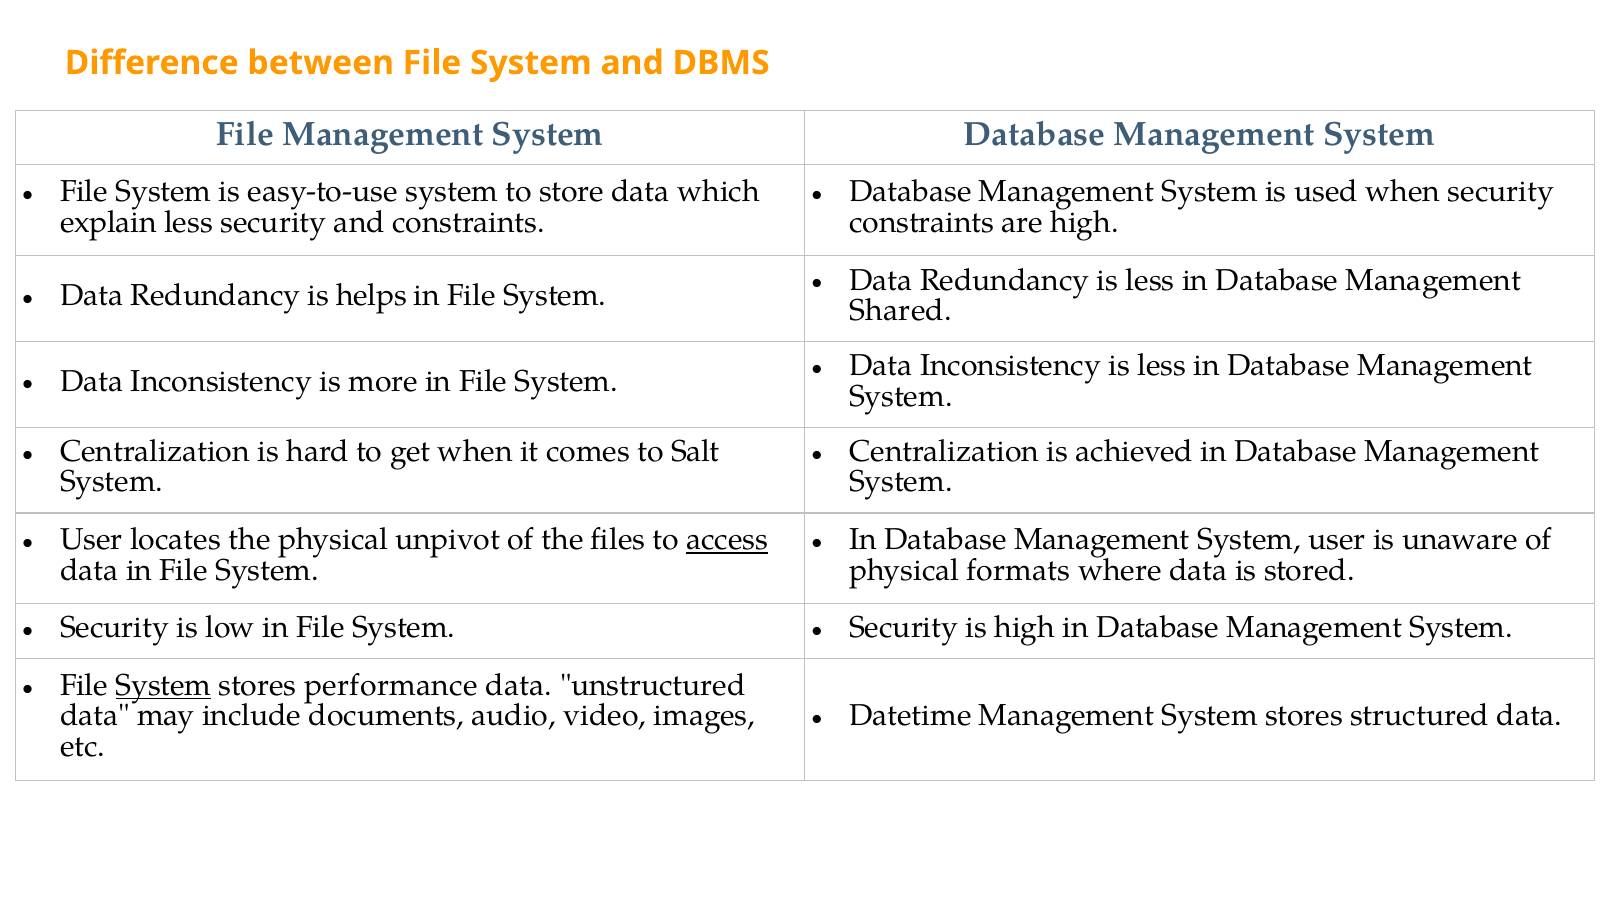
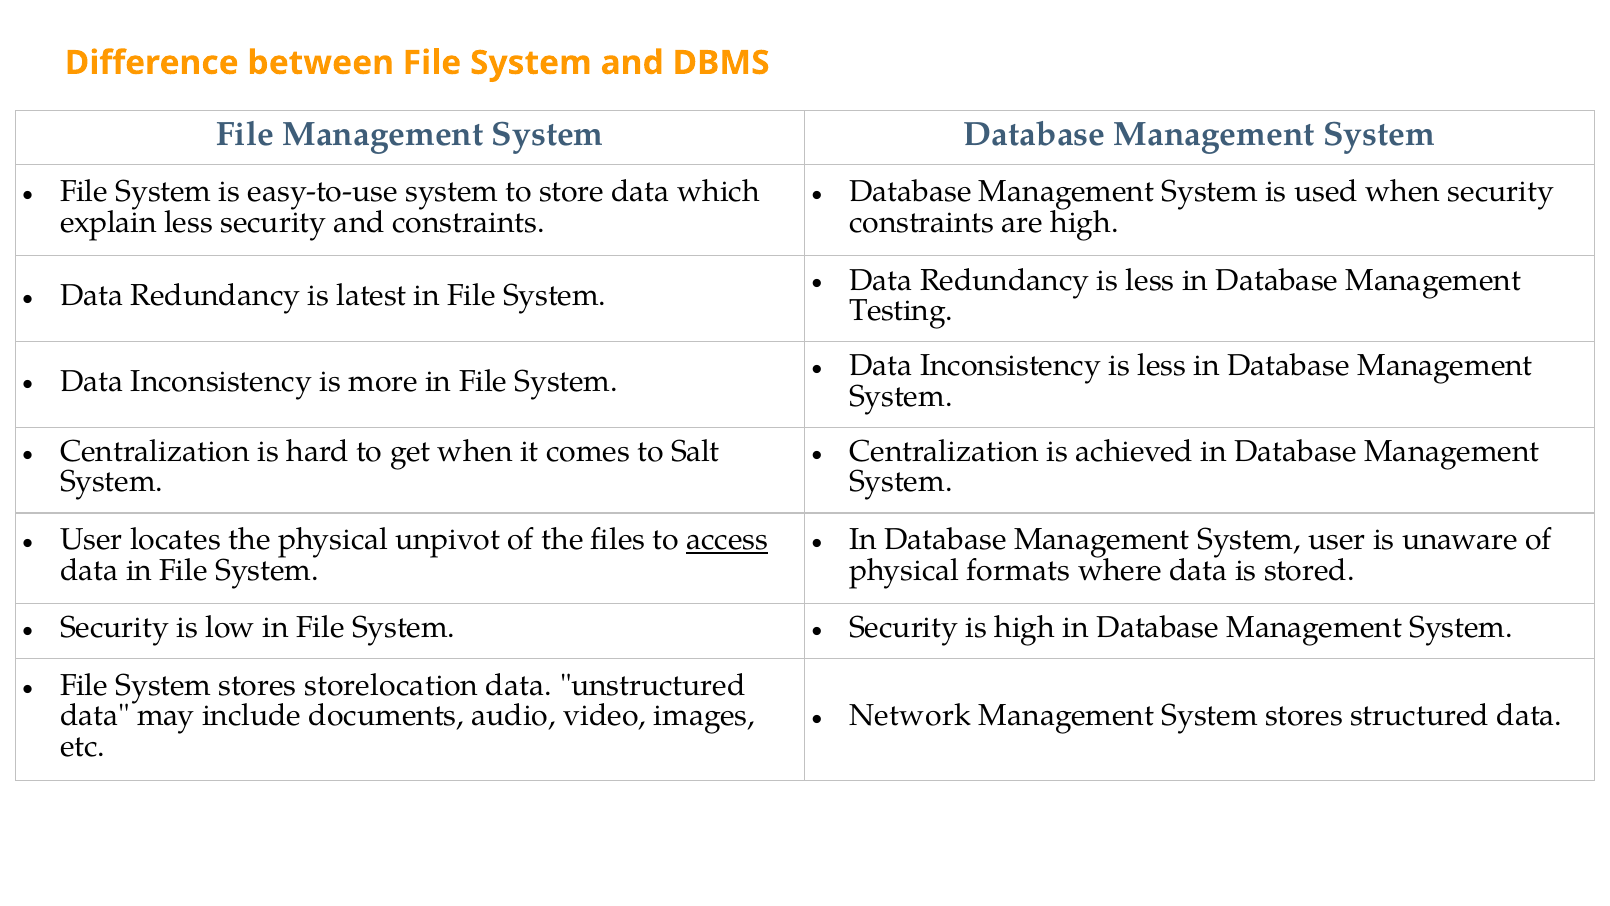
helps: helps -> latest (372, 295)
Shared: Shared -> Testing (901, 310)
System underline: present -> none (164, 685)
performance: performance -> storelocation (391, 685)
Datetime: Datetime -> Network (910, 716)
